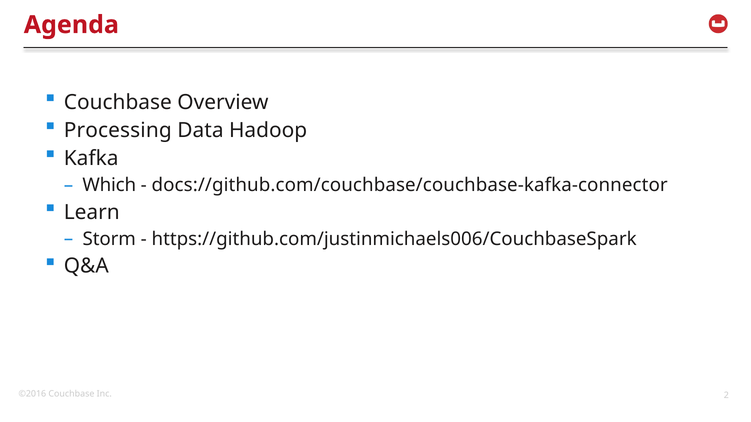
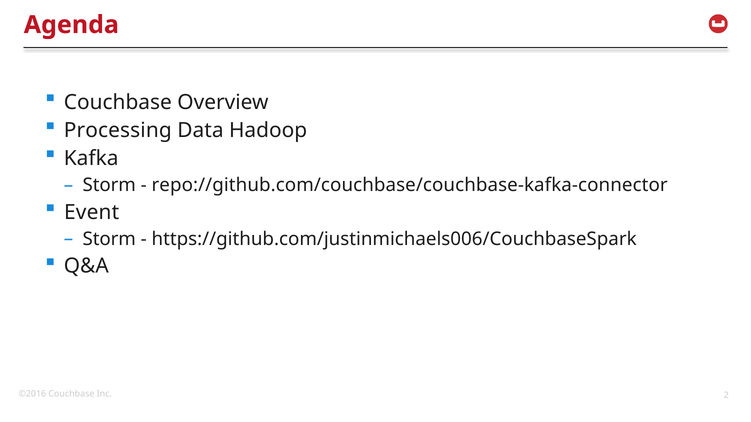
Which: Which -> Storm (109, 185)
docs://github.com/couchbase/couchbase-kafka-connector: docs://github.com/couchbase/couchbase-kafka-connector -> repo://github.com/couchbase/couchbase-kafka-connector (410, 185)
Learn: Learn -> Event (92, 212)
